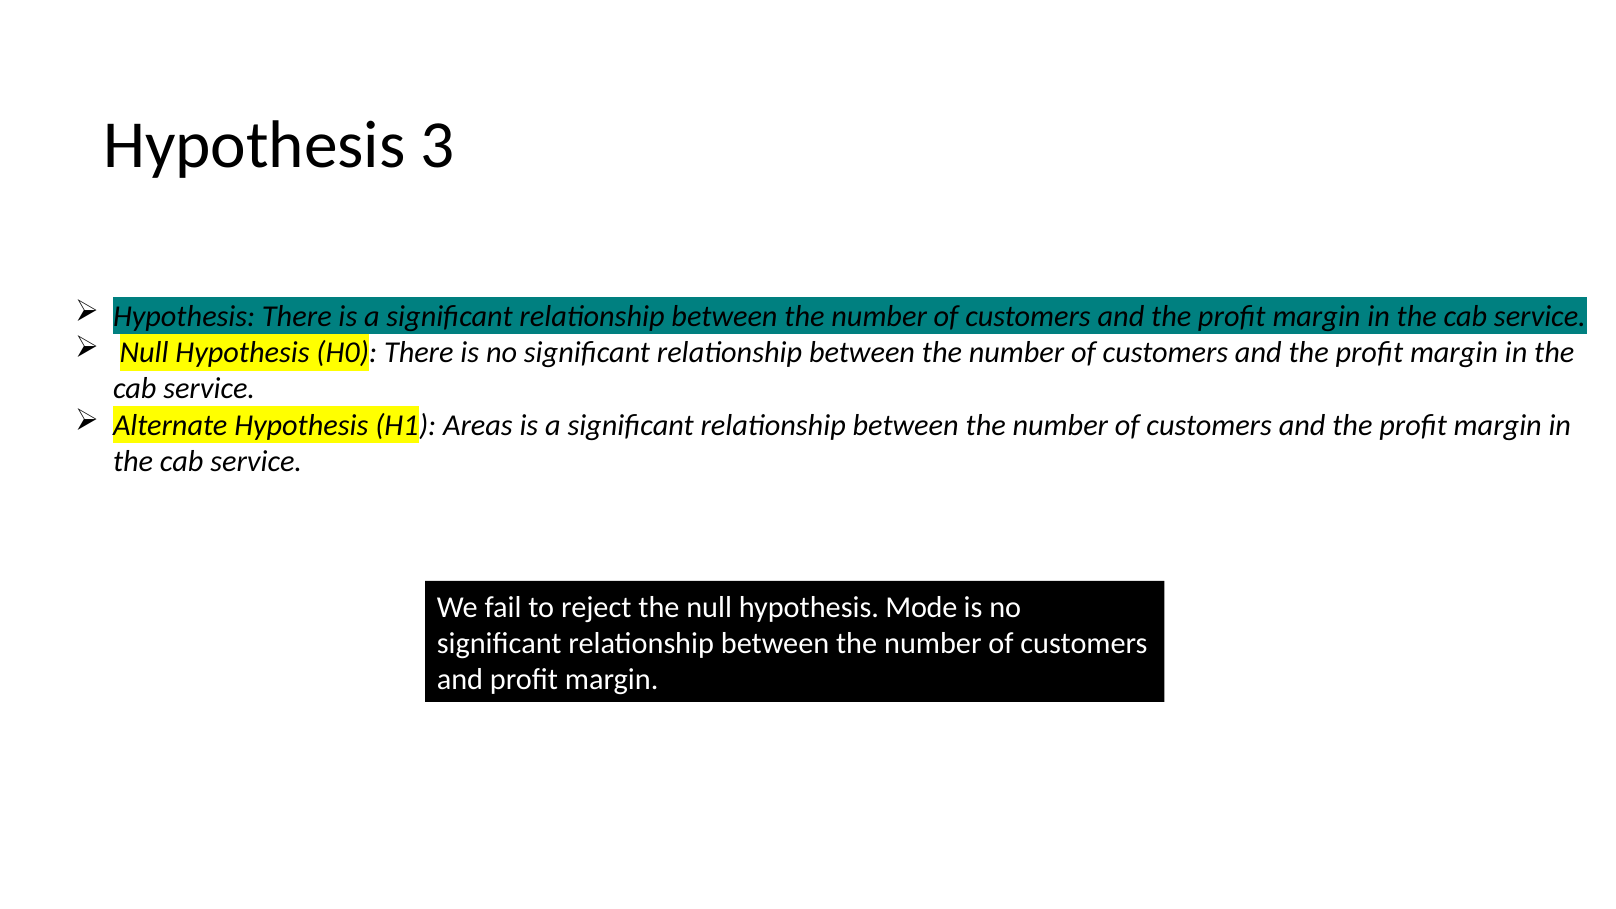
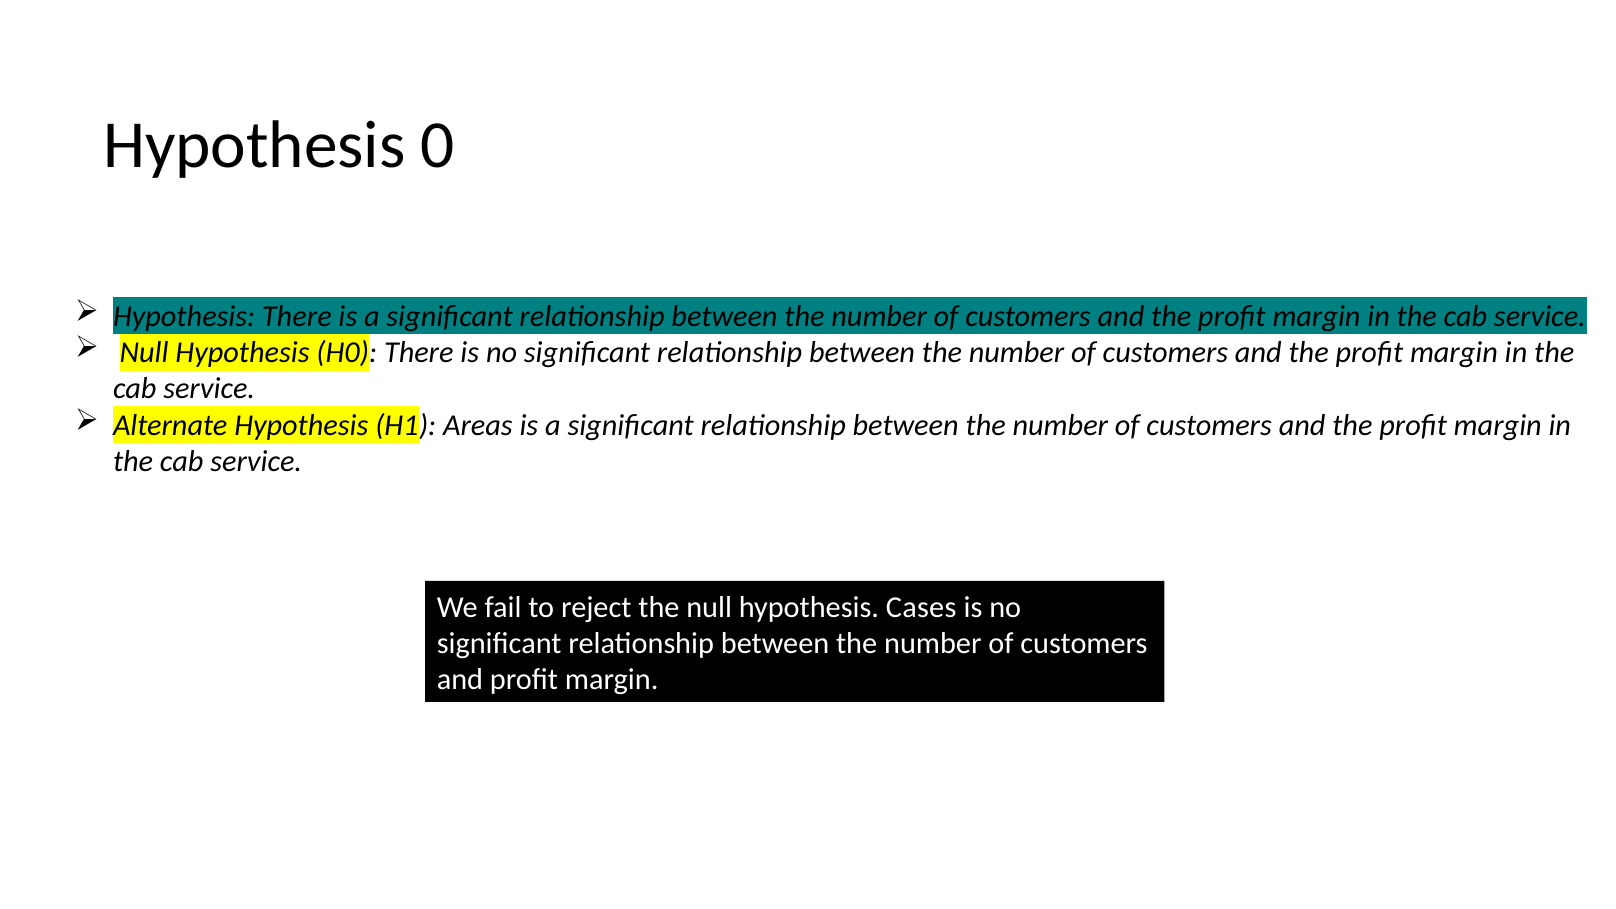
3: 3 -> 0 (438, 145)
Mode: Mode -> Cases (921, 607)
